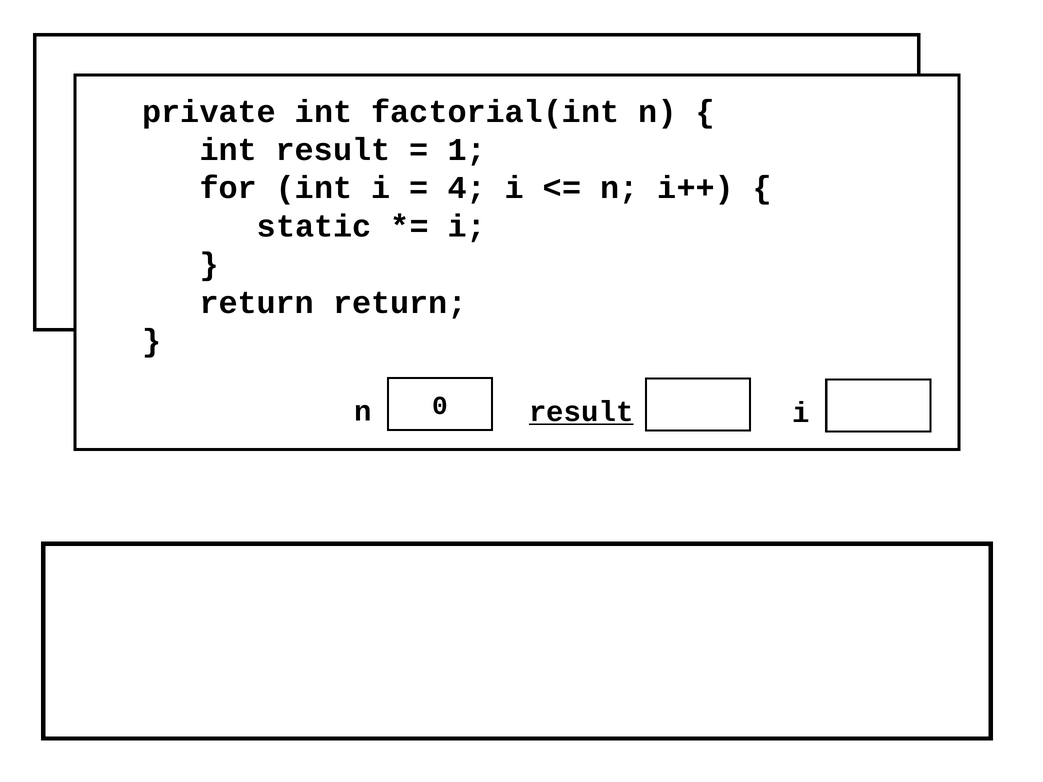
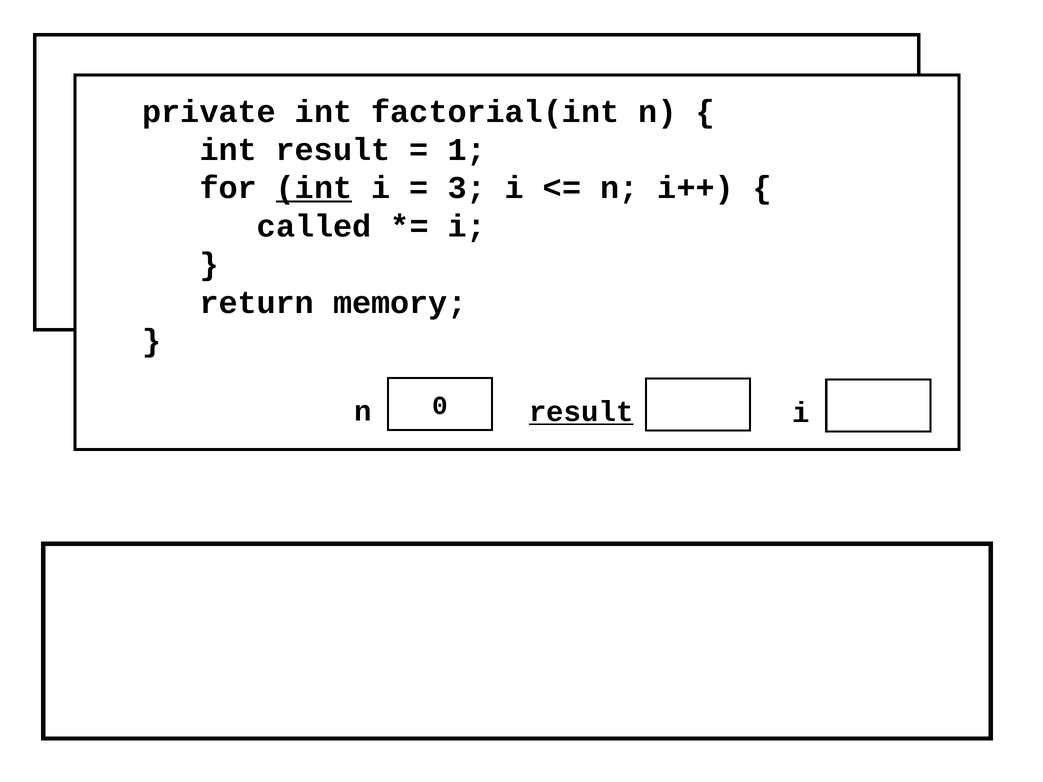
int underline: none -> present (314, 188)
4: 4 -> 3 (467, 188)
static: static -> called (314, 226)
return return: return -> memory (400, 303)
